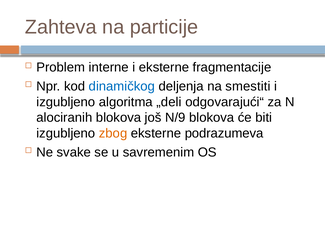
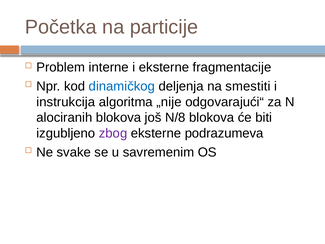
Zahteva: Zahteva -> Početka (61, 27)
izgubljeno: izgubljeno -> instrukcija (66, 102)
„deli: „deli -> „nije (169, 102)
N/9: N/9 -> N/8 (175, 118)
zbog colour: orange -> purple (113, 133)
